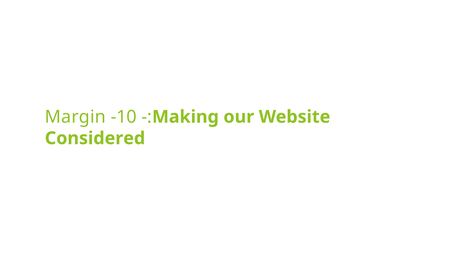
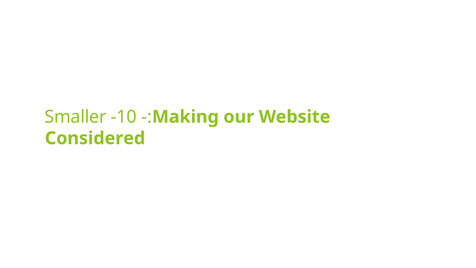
Margin: Margin -> Smaller (76, 117)
